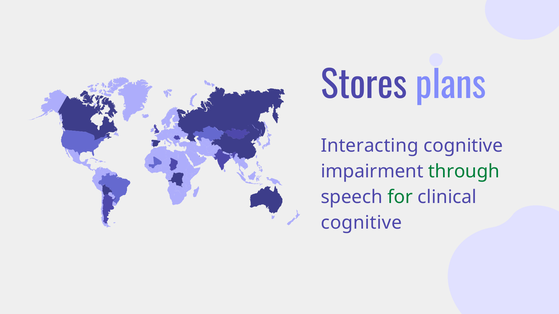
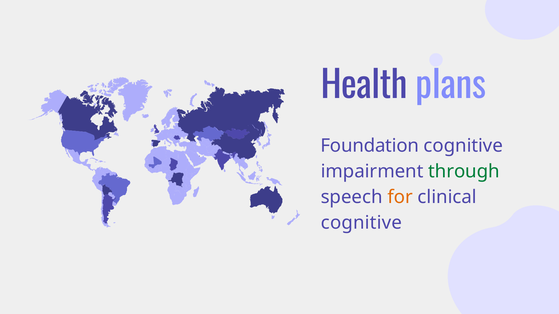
Stores: Stores -> Health (364, 86)
Interacting: Interacting -> Foundation (370, 146)
for colour: green -> orange (400, 197)
